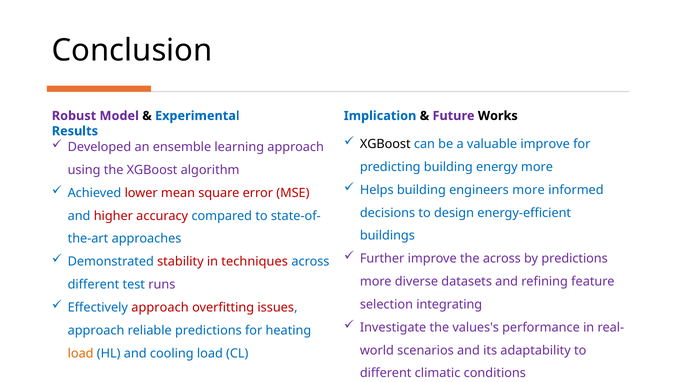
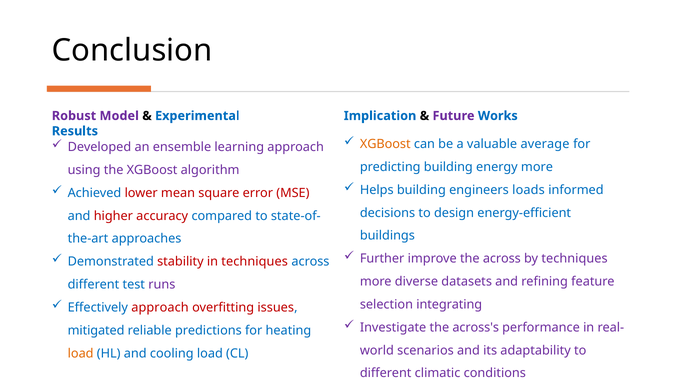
Works colour: black -> blue (498, 116)
XGBoost colour: black -> orange (385, 144)
valuable improve: improve -> average (545, 144)
engineers more: more -> loads (528, 190)
by predictions: predictions -> techniques (575, 258)
values's: values's -> across's (476, 327)
approach: approach -> mitigated (96, 330)
